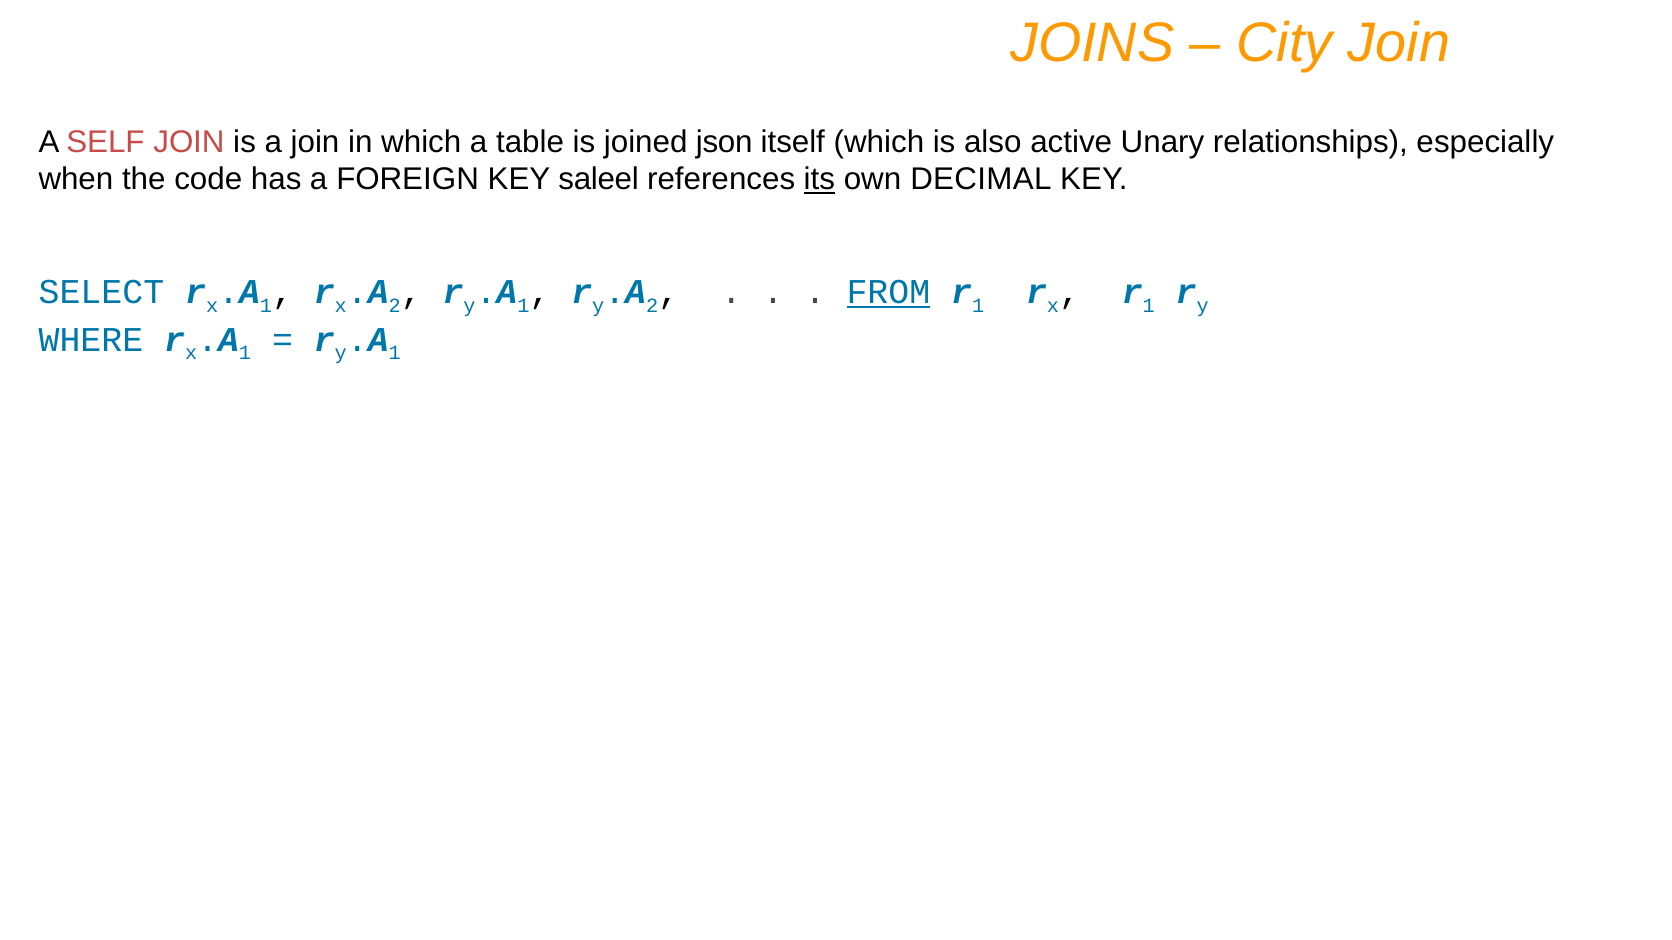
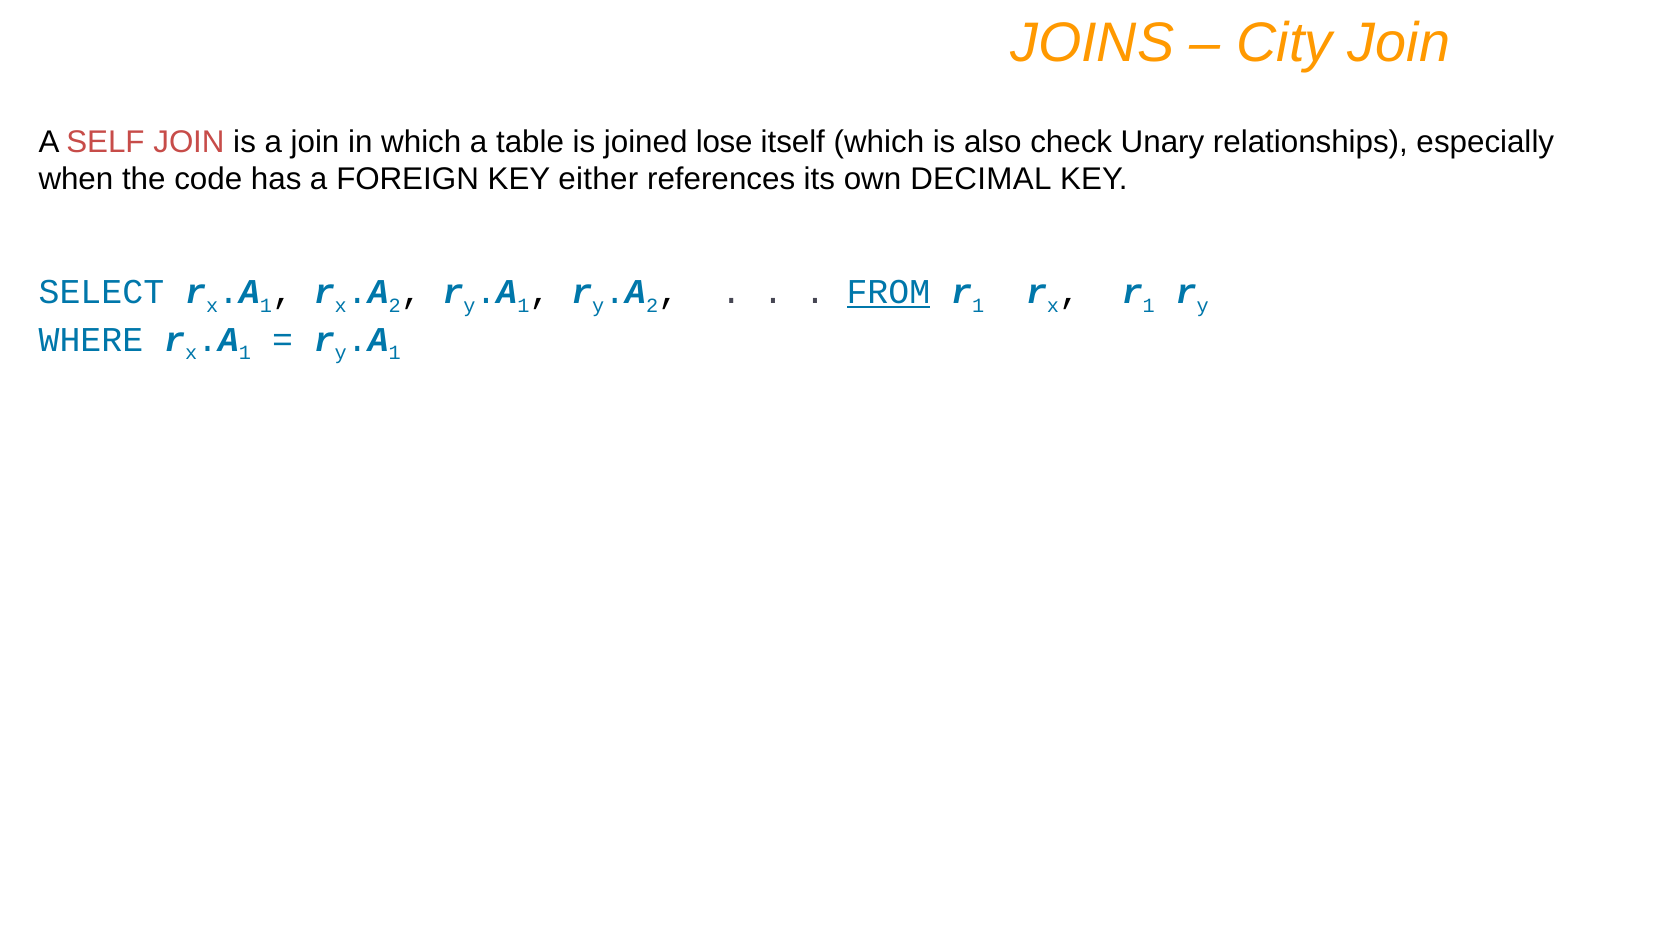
json: json -> lose (724, 142)
active: active -> check (1071, 142)
saleel: saleel -> either (598, 180)
its underline: present -> none (819, 180)
